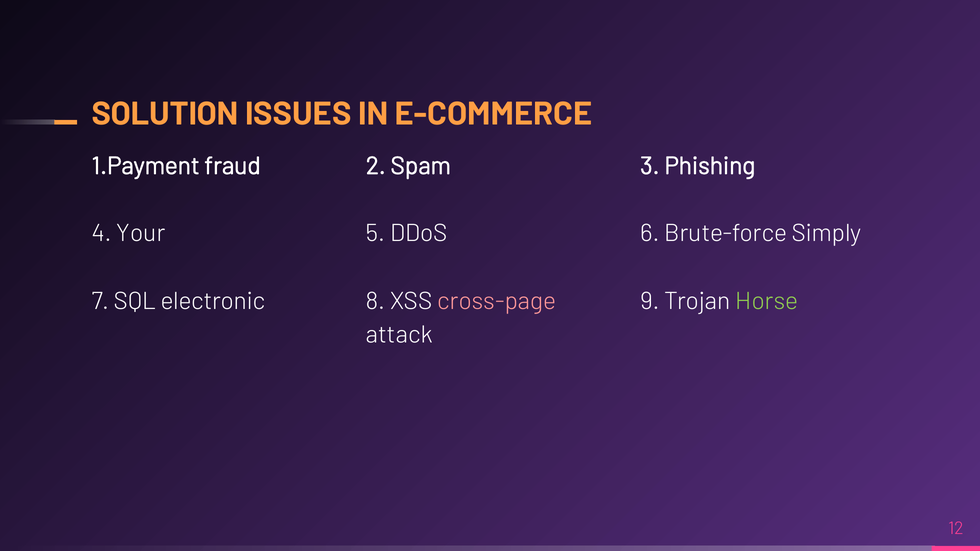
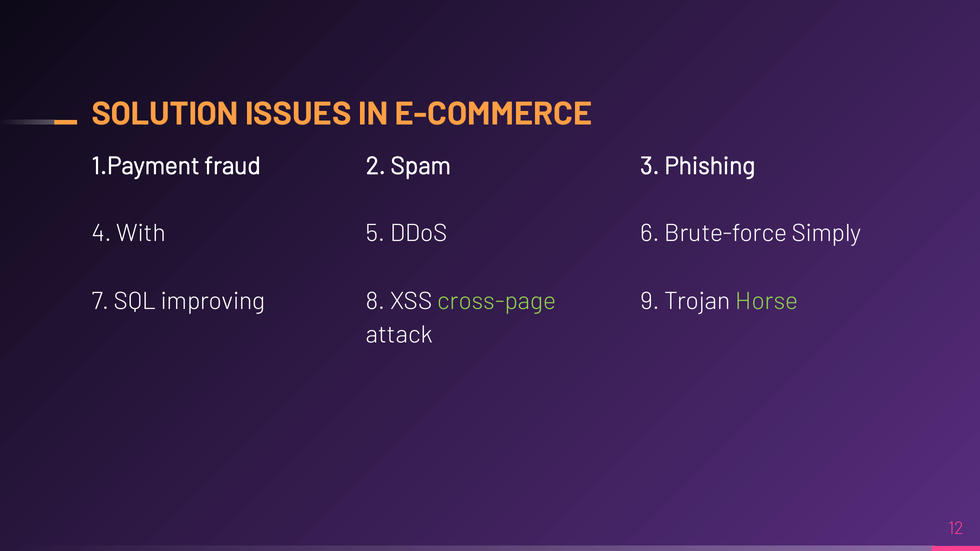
Your: Your -> With (141, 234)
electronic: electronic -> improving (213, 301)
cross-page colour: pink -> light green (497, 301)
